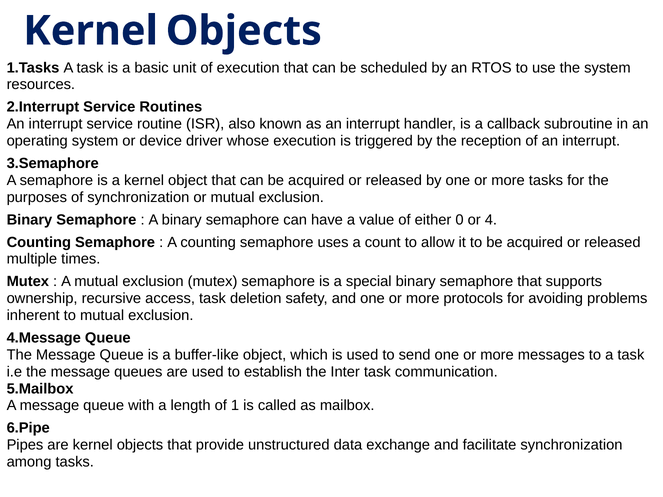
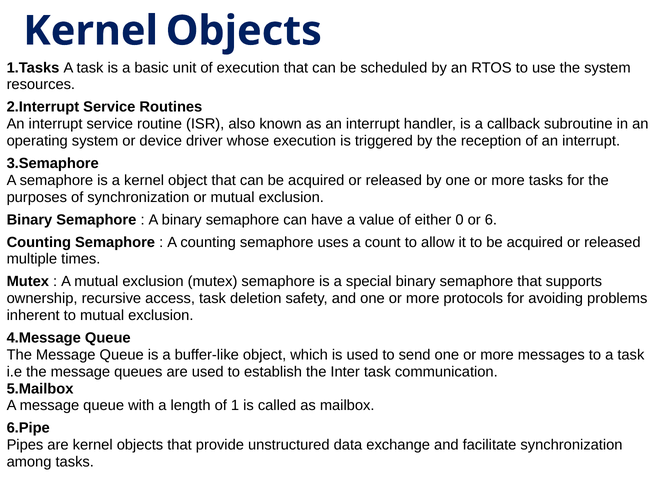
4: 4 -> 6 (491, 220)
